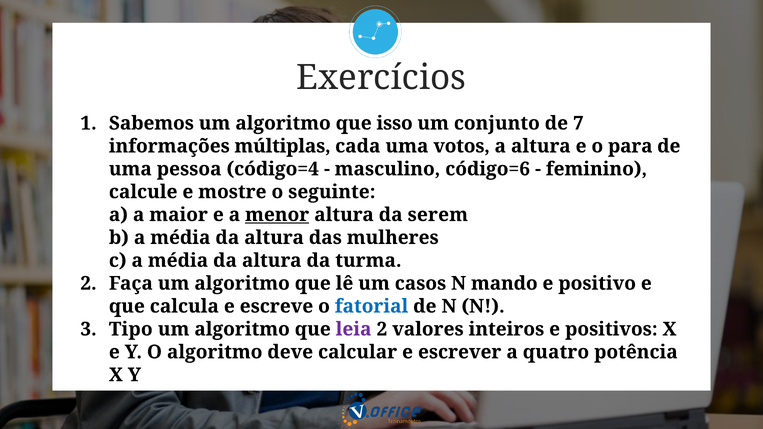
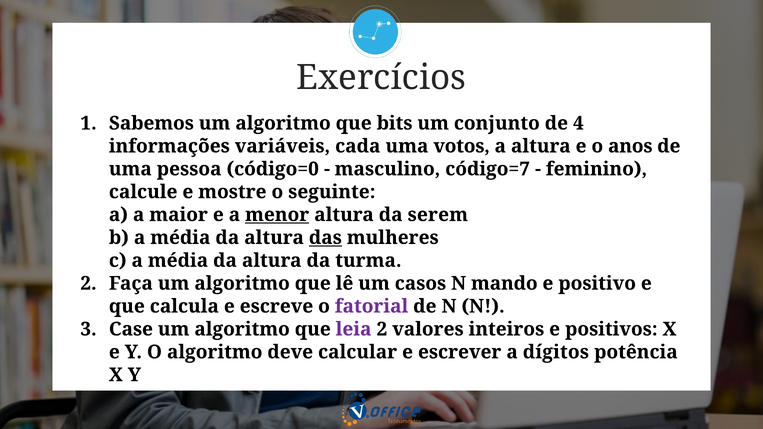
isso: isso -> bits (395, 123)
7: 7 -> 4 (578, 123)
múltiplas: múltiplas -> variáveis (282, 146)
para: para -> anos (630, 146)
código=4: código=4 -> código=0 (273, 169)
código=6: código=6 -> código=7 (488, 169)
das underline: none -> present (325, 238)
fatorial colour: blue -> purple (372, 306)
Tipo: Tipo -> Case (131, 329)
quatro: quatro -> dígitos (556, 352)
